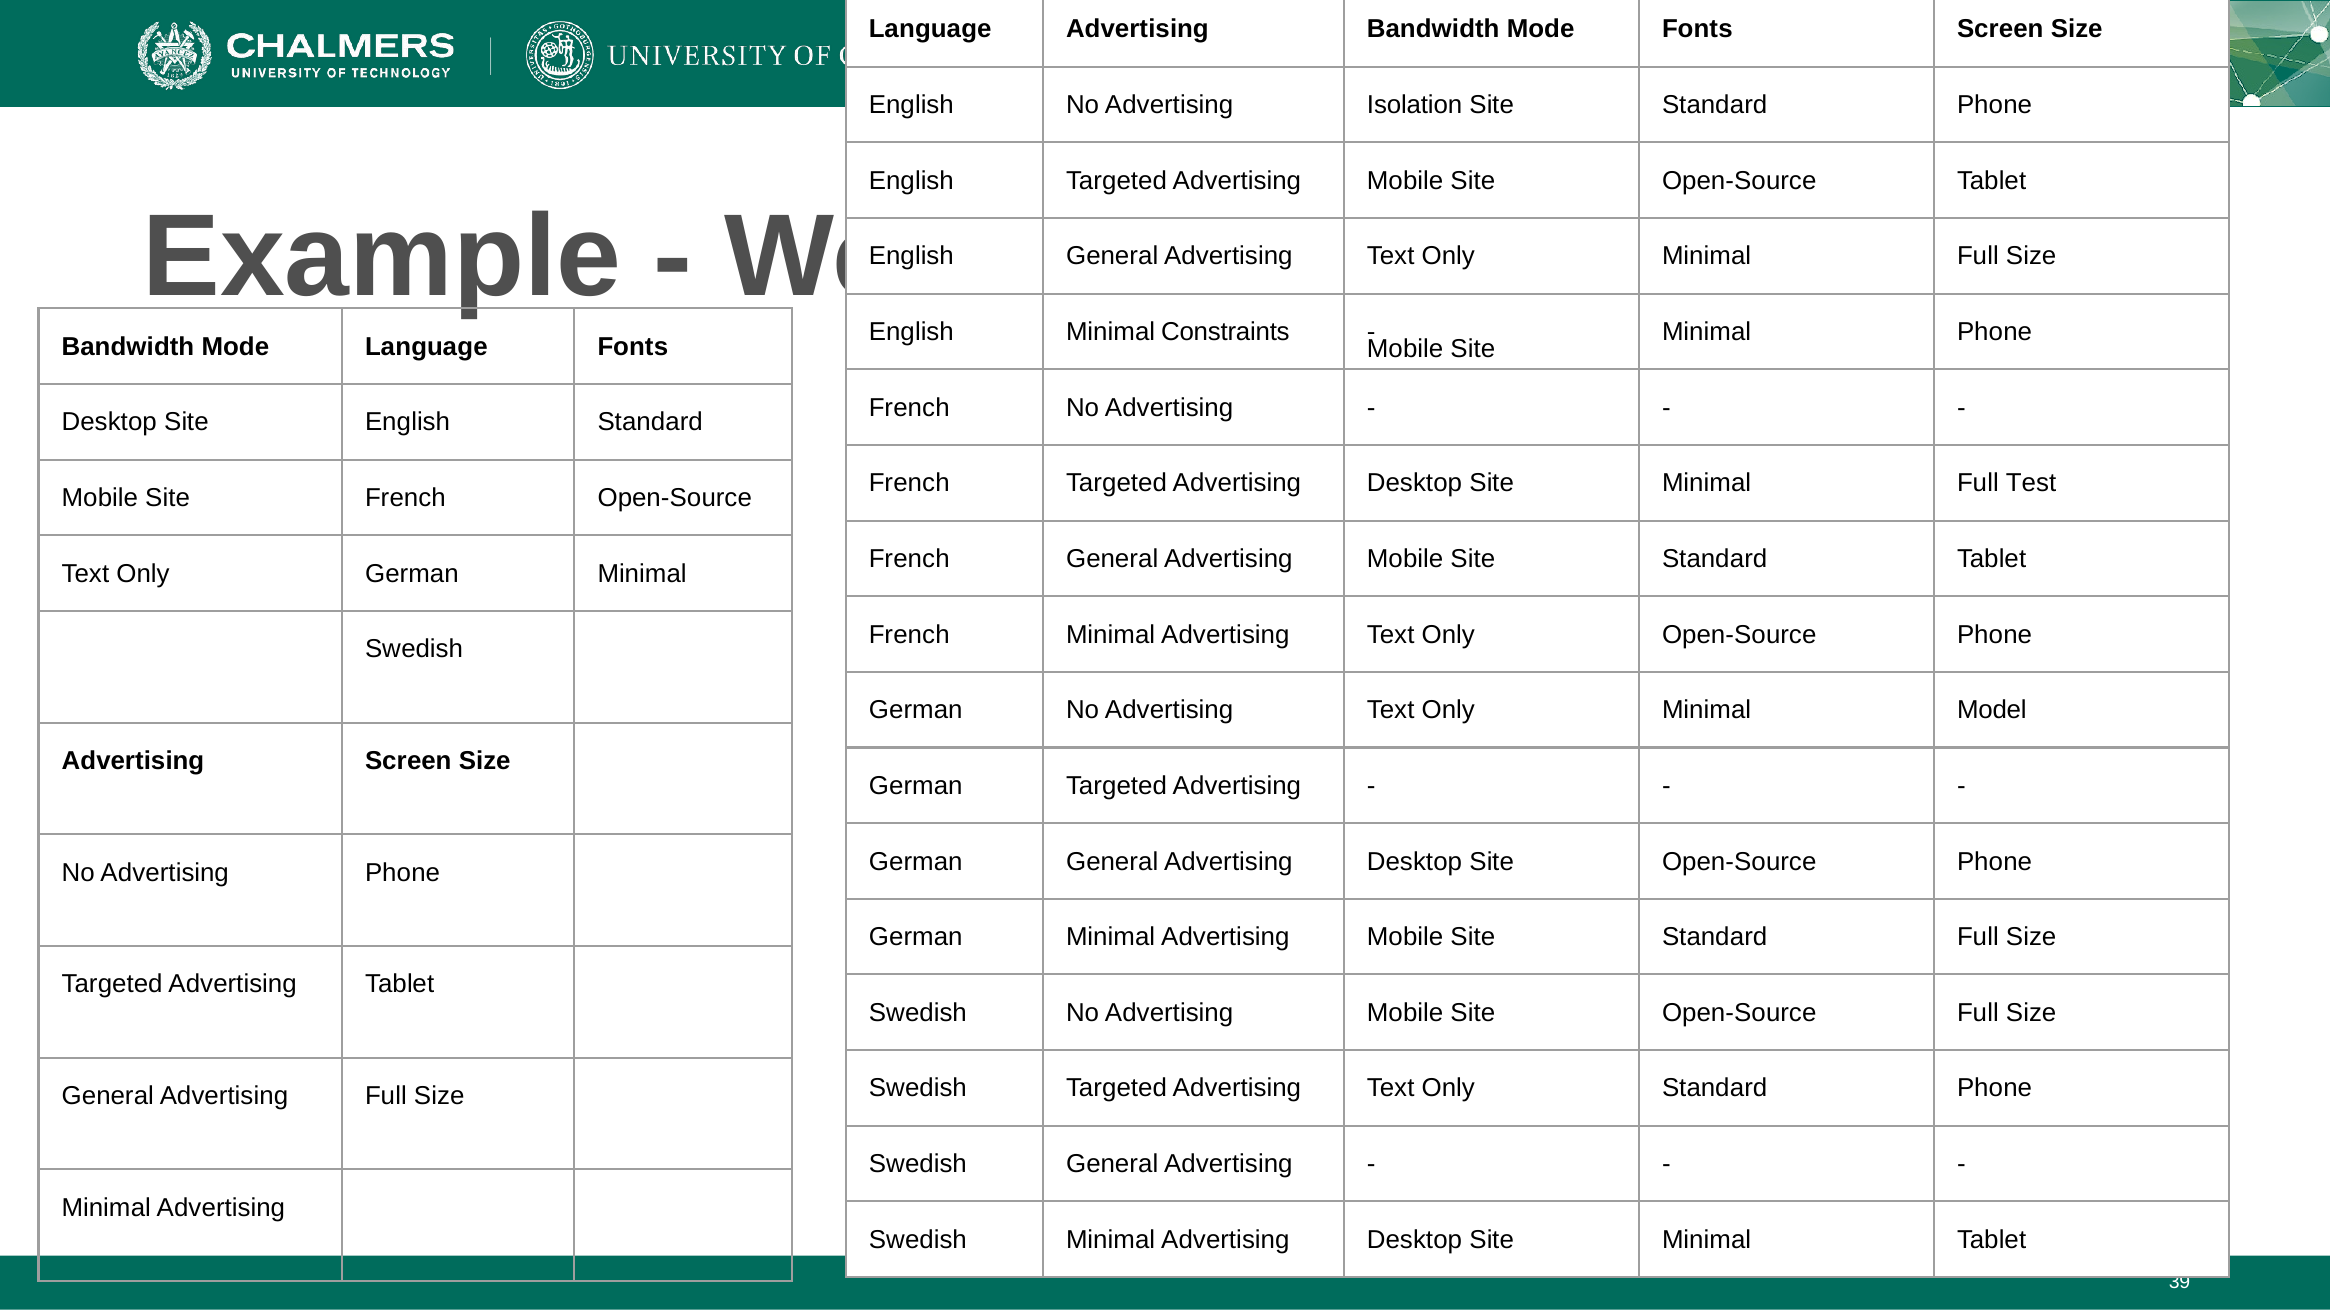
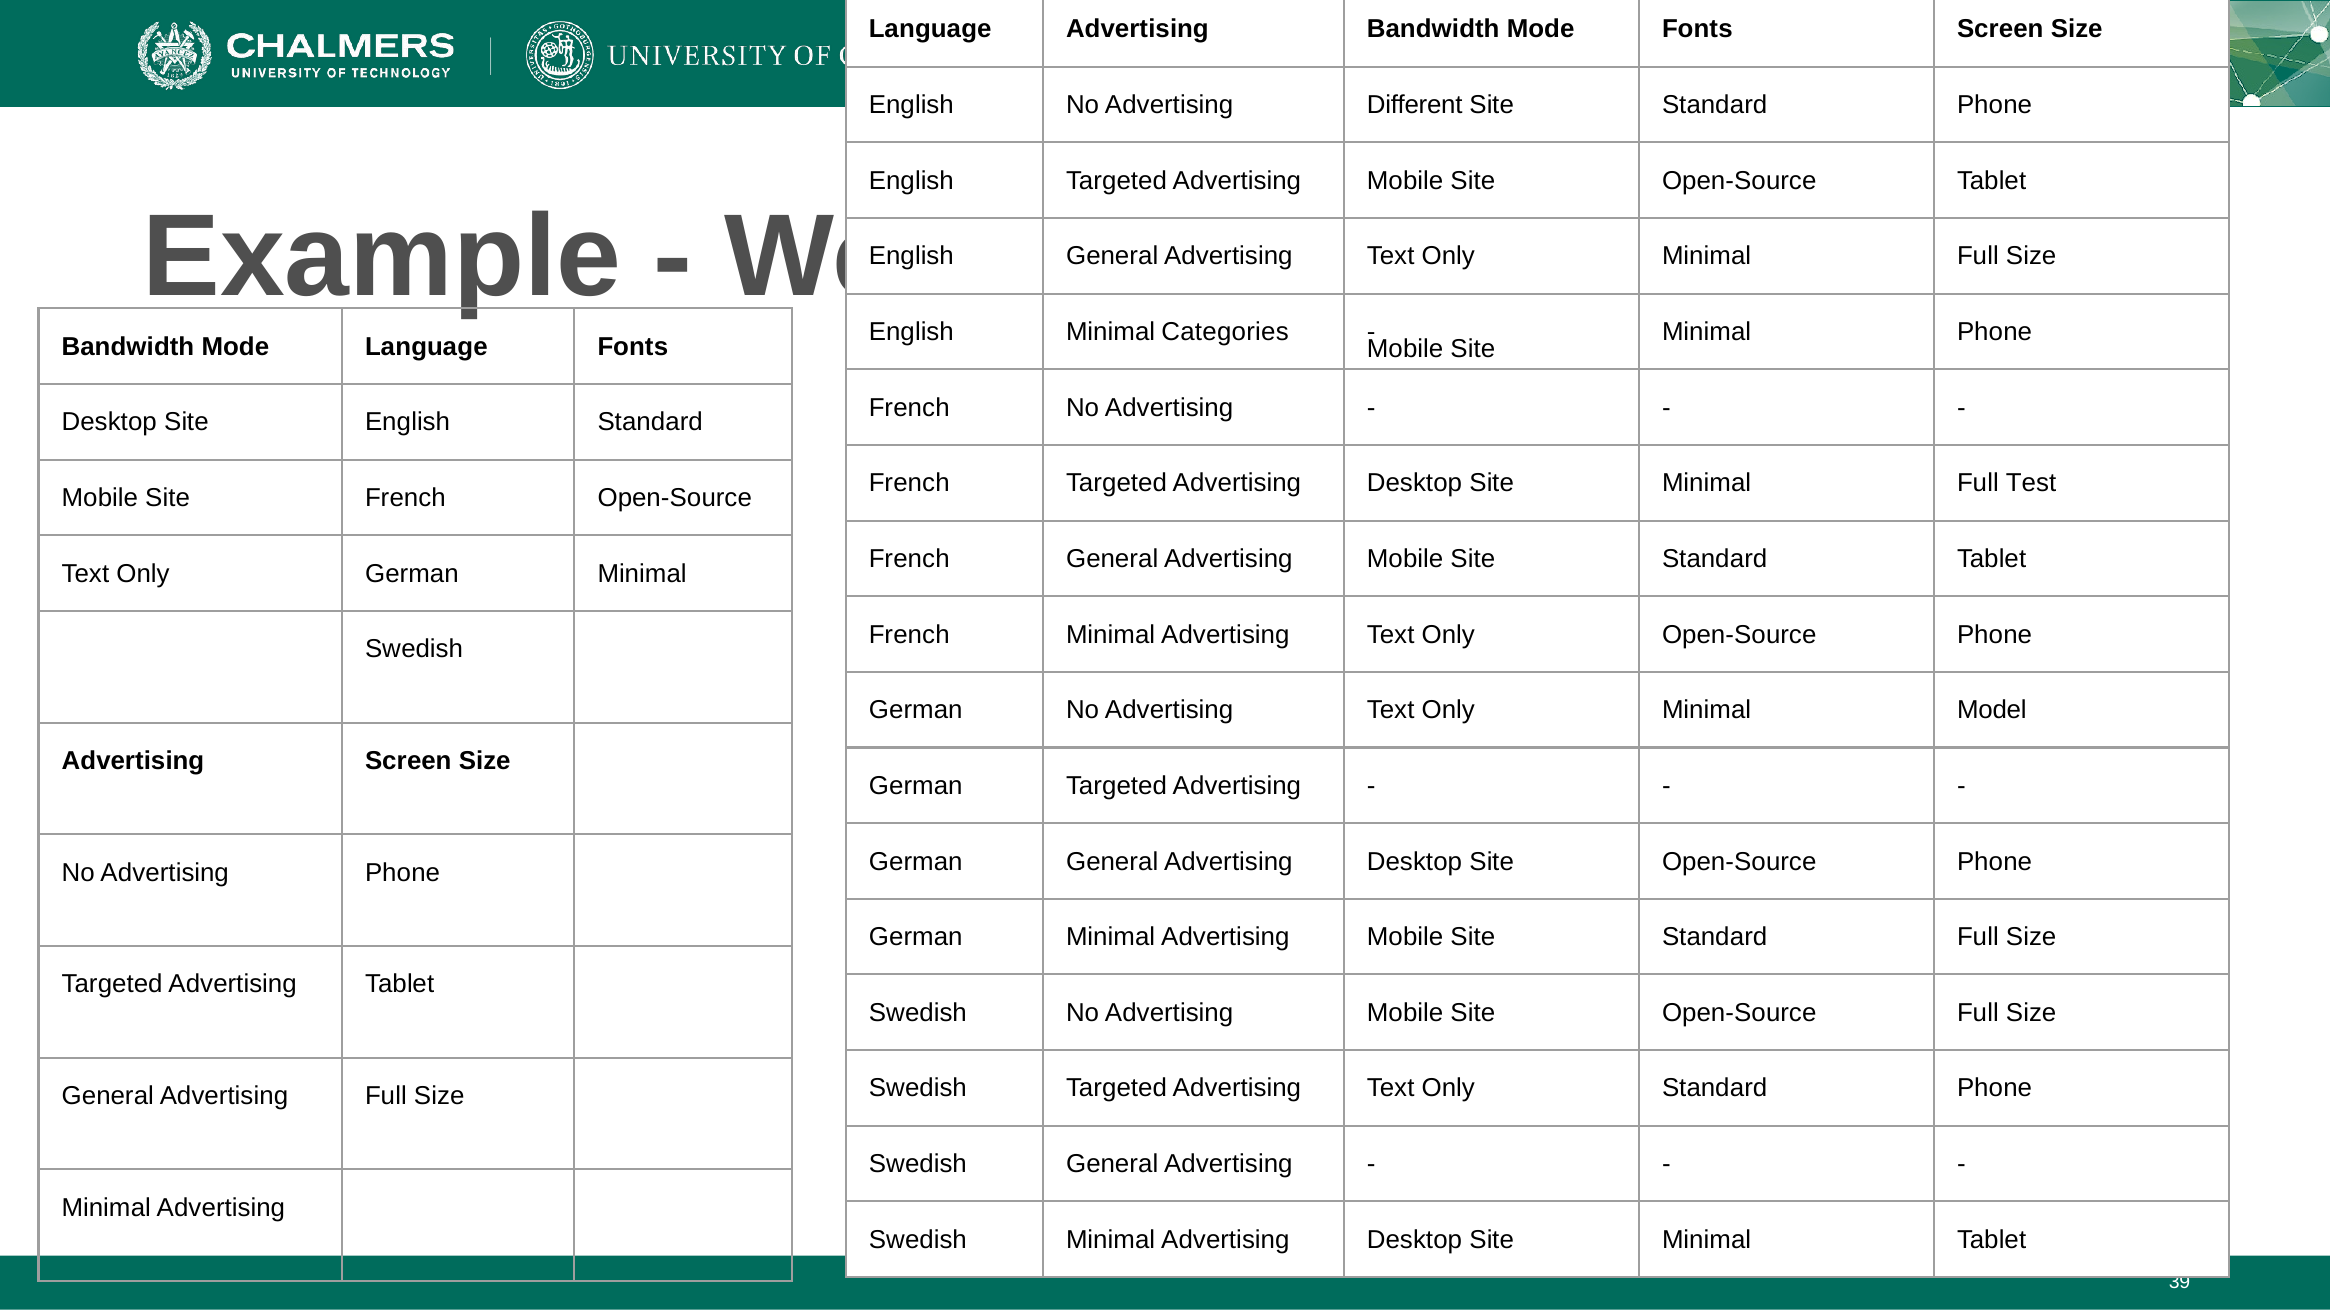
Isolation: Isolation -> Different (1415, 105)
Constraints: Constraints -> Categories (1225, 332)
